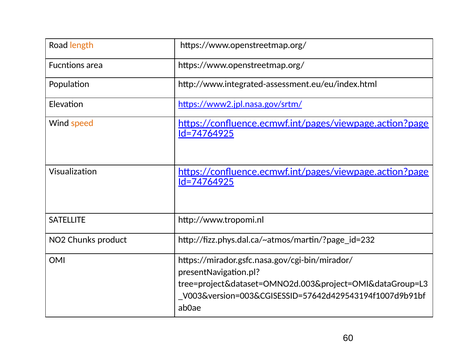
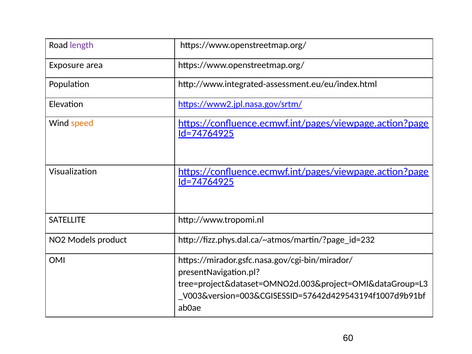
length colour: orange -> purple (82, 45)
Fucntions: Fucntions -> Exposure (67, 65)
Chunks: Chunks -> Models (82, 240)
